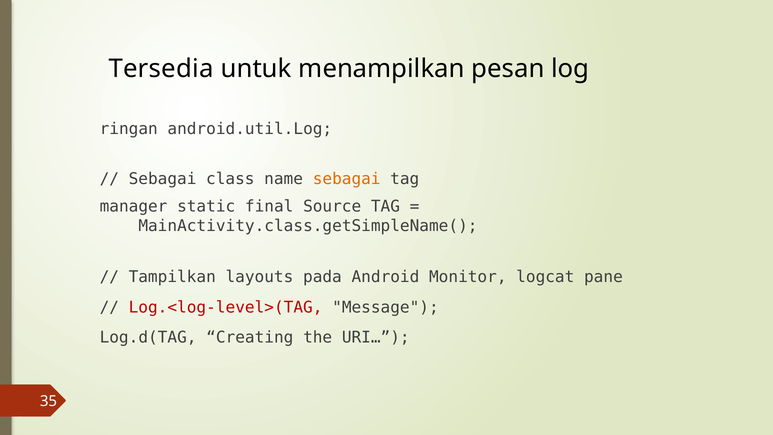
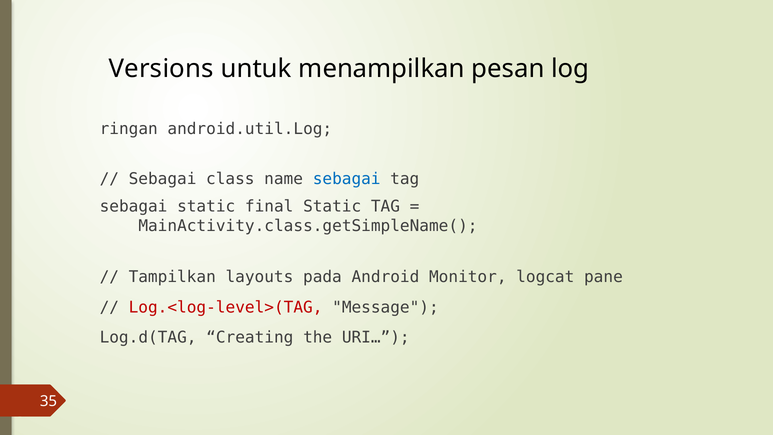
Tersedia: Tersedia -> Versions (161, 69)
sebagai colour: orange -> blue (347, 179)
manager: manager -> sebagai (134, 206)
final Source: Source -> Static (332, 206)
